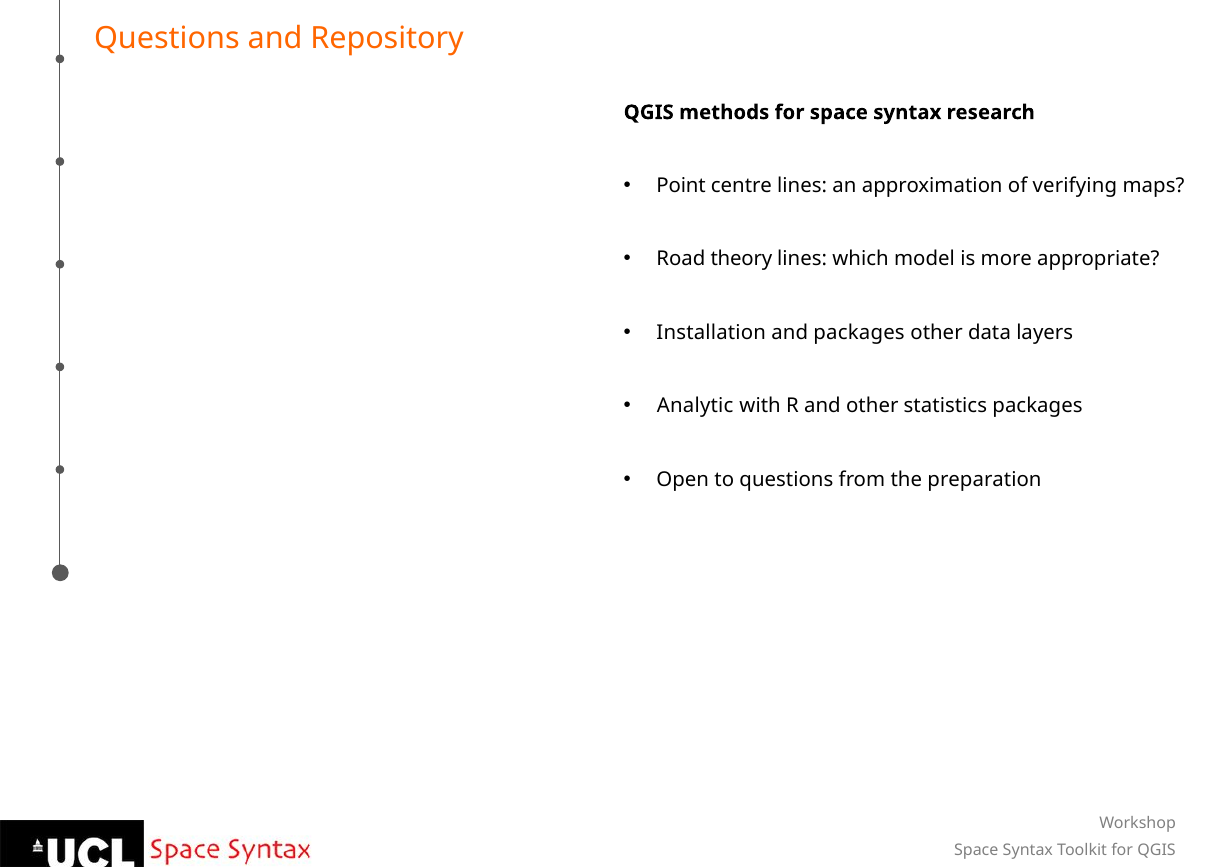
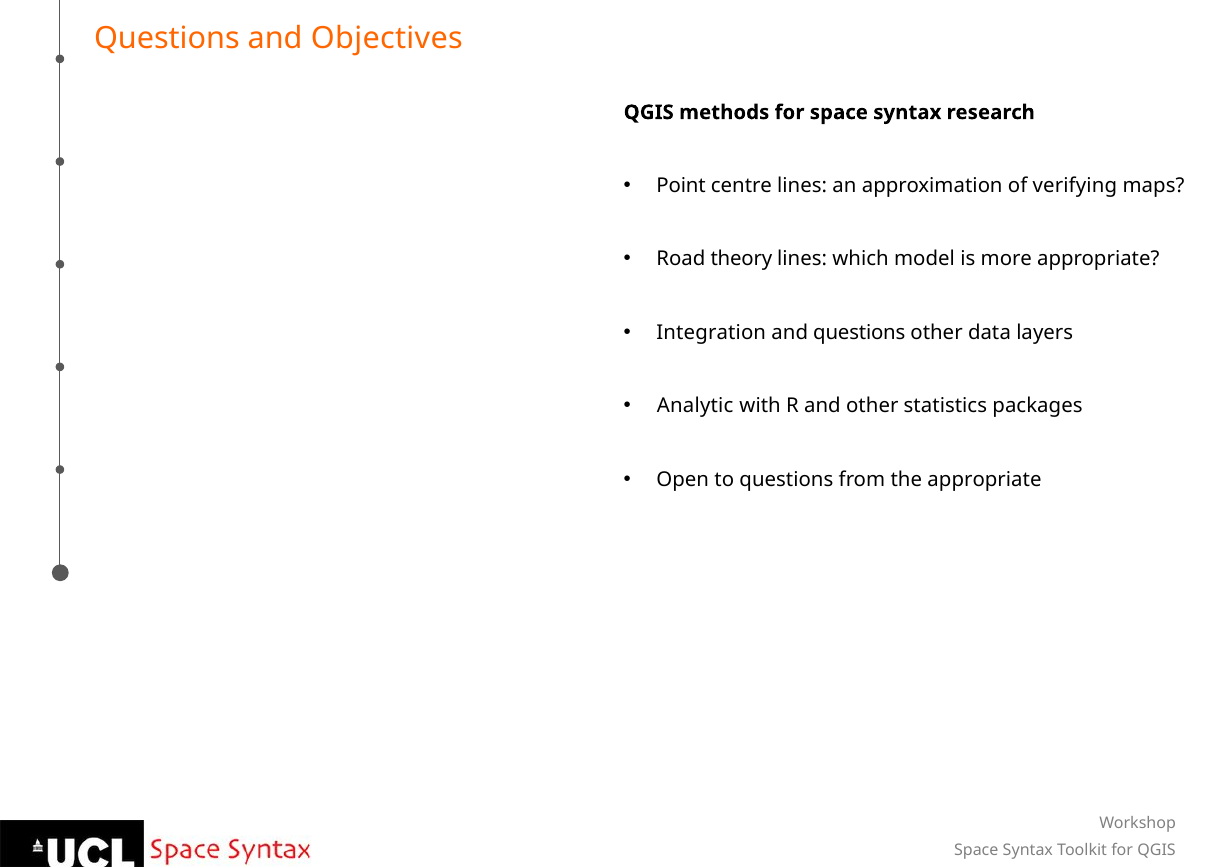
Repository: Repository -> Objectives (387, 38)
Installation: Installation -> Integration (711, 333)
and packages: packages -> questions (859, 333)
the preparation: preparation -> appropriate (985, 480)
